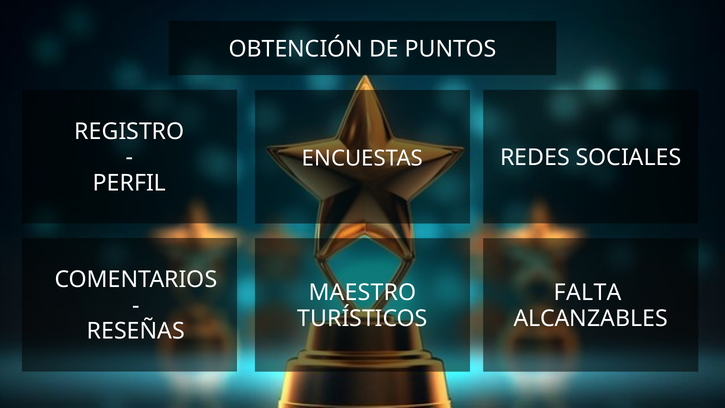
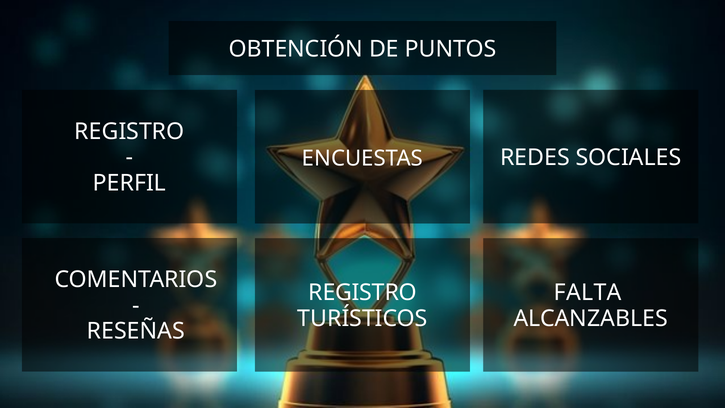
MAESTRO: MAESTRO -> REGISTRO (363, 293)
